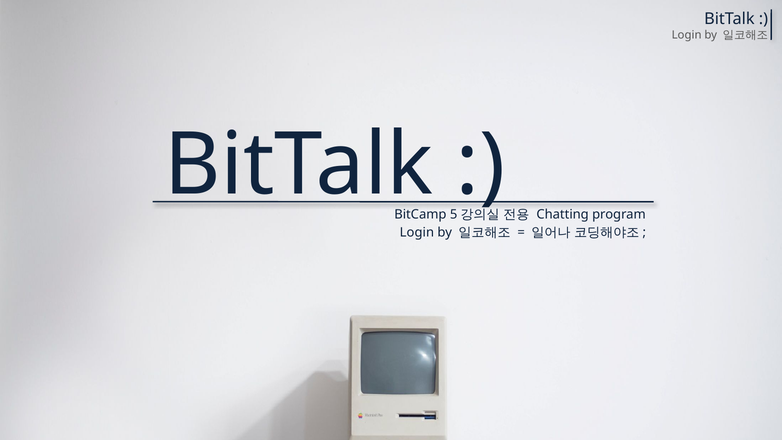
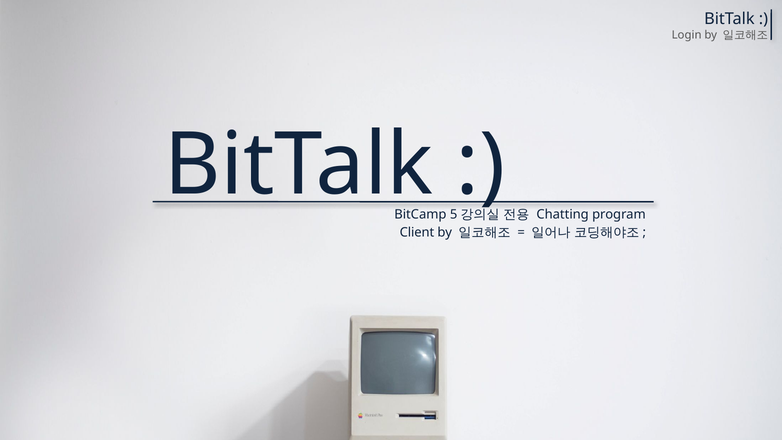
Login: Login -> Client (417, 232)
